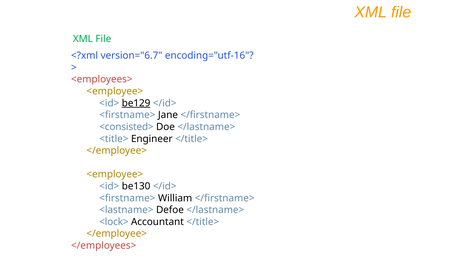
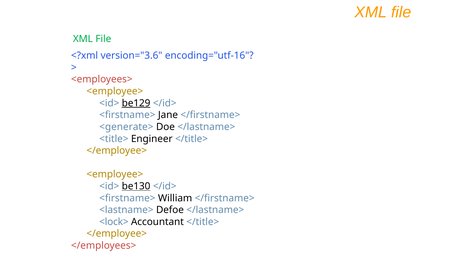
version="6.7: version="6.7 -> version="3.6 (131, 56)
<consisted>: <consisted> -> <generate> (126, 127)
be130 underline: none -> present (136, 186)
